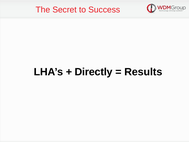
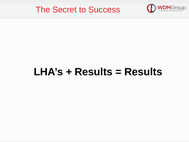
Directly: Directly -> Results (94, 72)
